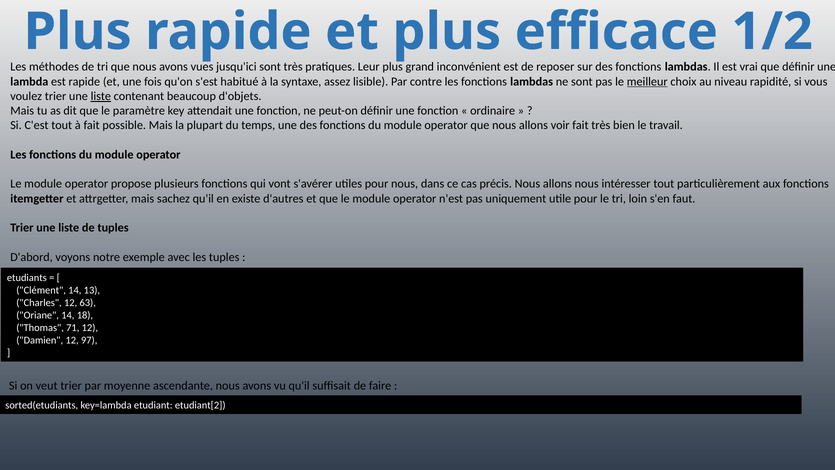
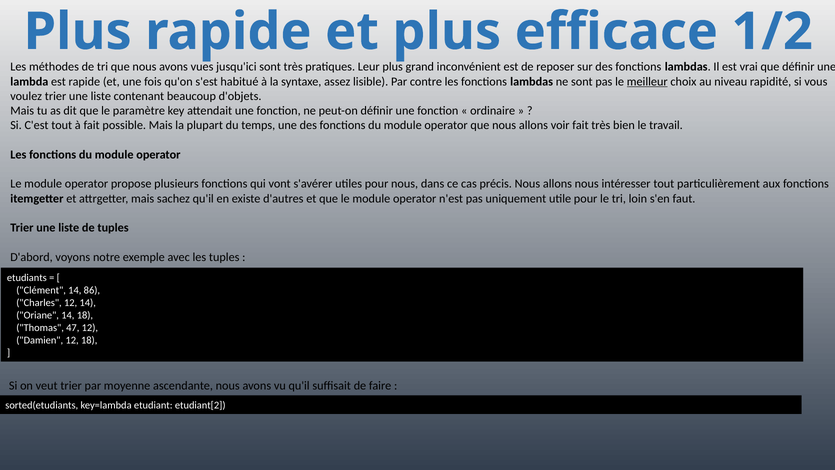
liste underline: present -> none (101, 96)
13: 13 -> 86 (92, 290)
12 63: 63 -> 14 (88, 303)
71: 71 -> 47 (73, 328)
12 97: 97 -> 18 (89, 340)
